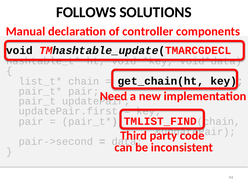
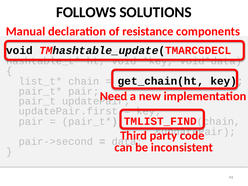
controller: controller -> resistance (148, 31)
